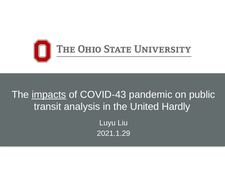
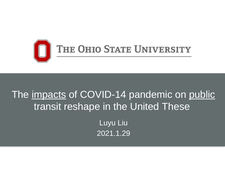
COVID-43: COVID-43 -> COVID-14 (103, 95)
public underline: none -> present (202, 95)
analysis: analysis -> reshape (82, 107)
Hardly: Hardly -> These (176, 107)
